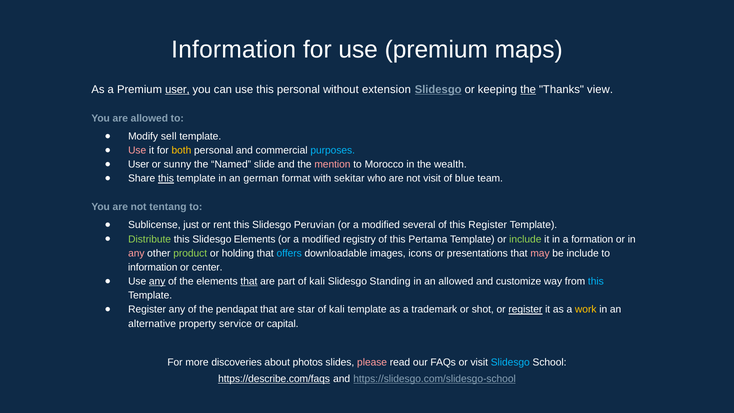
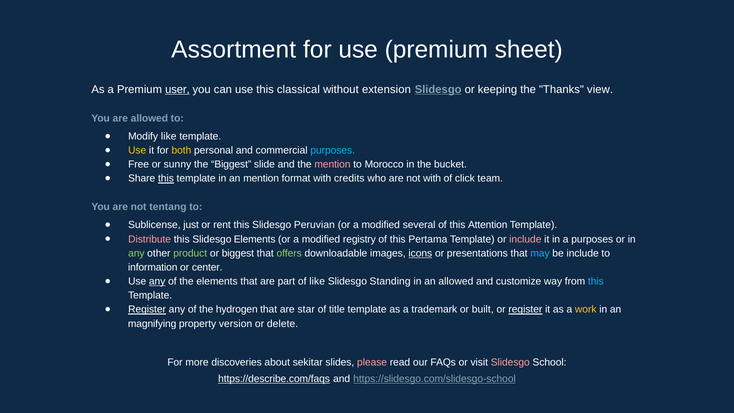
Information: Information -> Assortment (234, 50)
maps: maps -> sheet (529, 50)
this personal: personal -> classical (298, 89)
the underline: present -> none (528, 89)
Modify sell: sell -> like (169, 136)
Use colour: pink -> yellow (137, 150)
User: User -> Free (139, 164)
the Named: Named -> Biggest (231, 164)
wealth: wealth -> bucket (450, 164)
an german: german -> mention (261, 179)
sekitar: sekitar -> credits (349, 179)
not visit: visit -> with (432, 179)
blue: blue -> click (465, 179)
this Register: Register -> Attention (488, 225)
Distribute colour: light green -> pink (150, 239)
include colour: light green -> pink (525, 239)
a formation: formation -> purposes (592, 239)
any colour: pink -> light green (136, 253)
or holding: holding -> biggest (238, 253)
offers colour: light blue -> light green (289, 253)
icons underline: none -> present (420, 253)
may colour: pink -> light blue (540, 253)
that underline: present -> none (249, 281)
part of kali: kali -> like (317, 281)
Register underline: none -> present (147, 309)
pendapat: pendapat -> hydrogen (237, 309)
kali: kali -> title (337, 309)
shot: shot -> built (483, 309)
alternative: alternative -> magnifying (152, 324)
service: service -> version (236, 324)
capital: capital -> delete (283, 324)
photos: photos -> sekitar (308, 362)
Slidesgo colour: light blue -> pink (510, 362)
